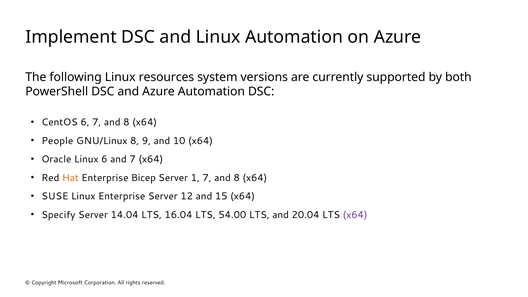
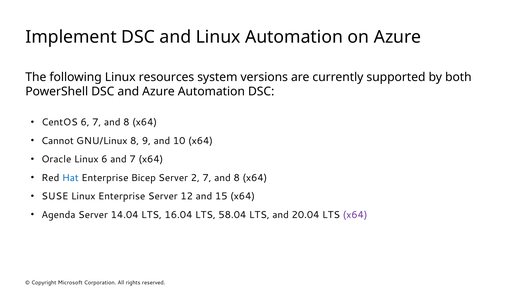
People: People -> Cannot (57, 141)
Hat colour: orange -> blue (70, 178)
1: 1 -> 2 (195, 178)
Specify: Specify -> Agenda (58, 215)
54.00: 54.00 -> 58.04 (232, 215)
